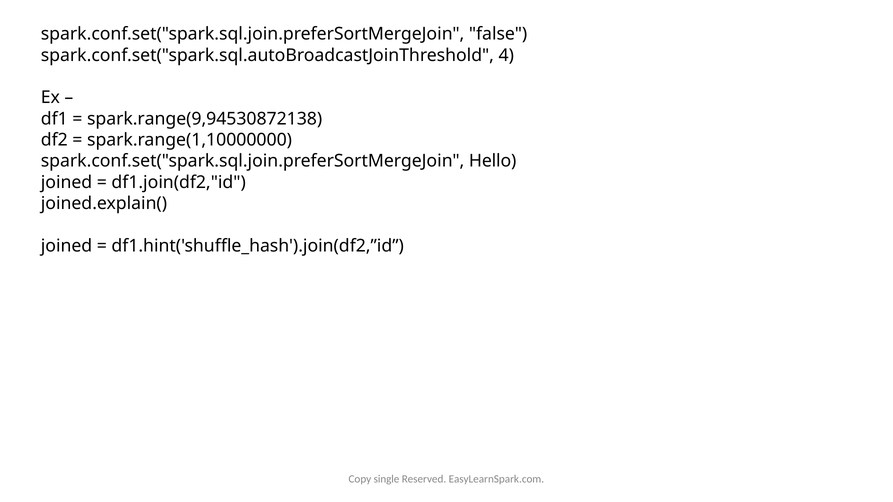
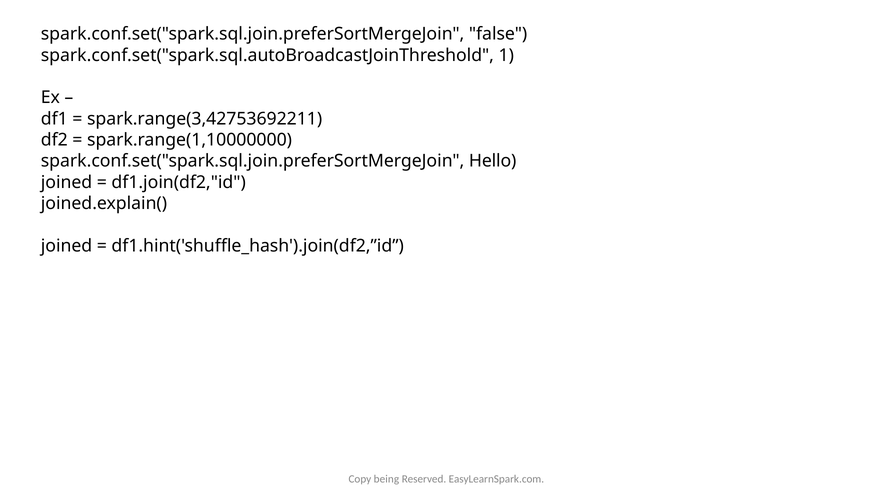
4: 4 -> 1 (506, 55)
spark.range(9,94530872138: spark.range(9,94530872138 -> spark.range(3,42753692211 (205, 119)
single: single -> being (386, 480)
